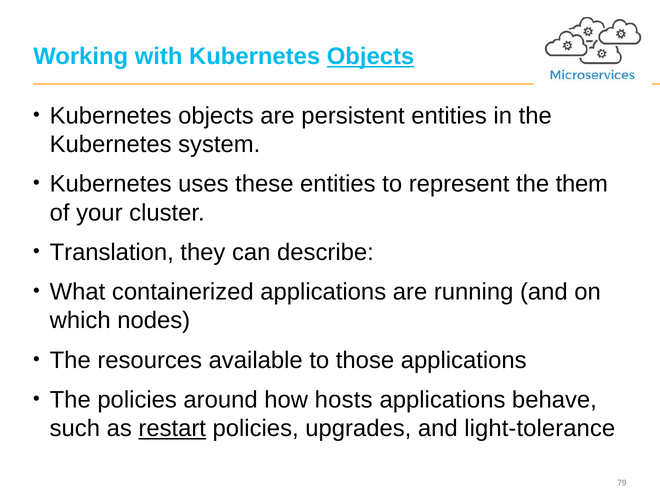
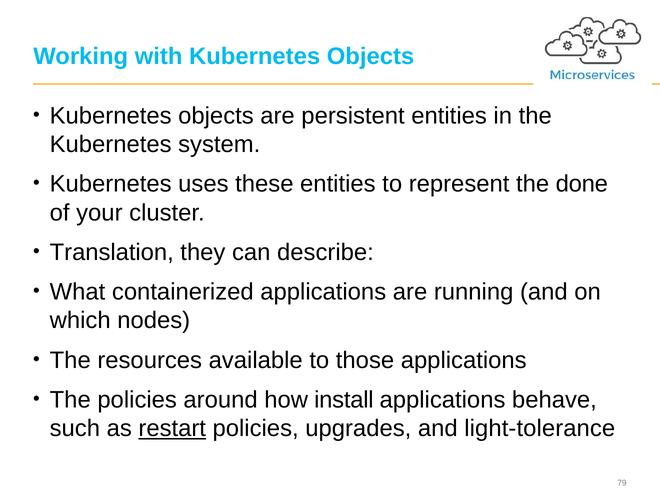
Objects underline: present -> none (371, 56)
them: them -> done (582, 184)
hosts: hosts -> install (344, 400)
